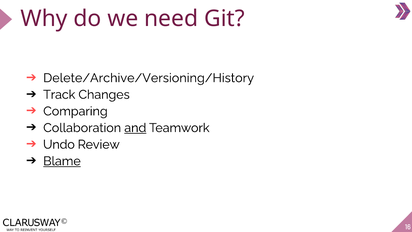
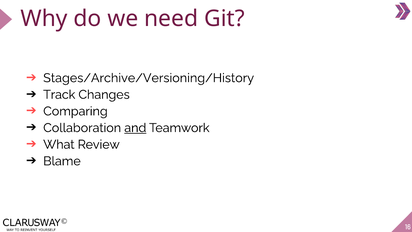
Delete/Archive/Versioning/History: Delete/Archive/Versioning/History -> Stages/Archive/Versioning/History (149, 78)
Undo: Undo -> What (59, 144)
Blame underline: present -> none (62, 161)
